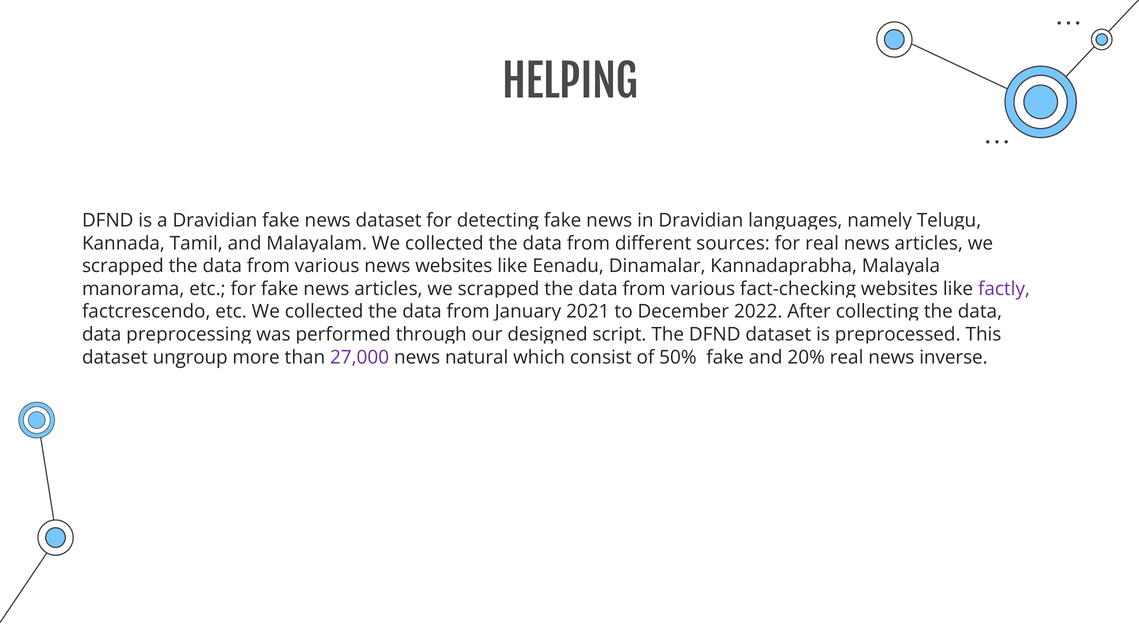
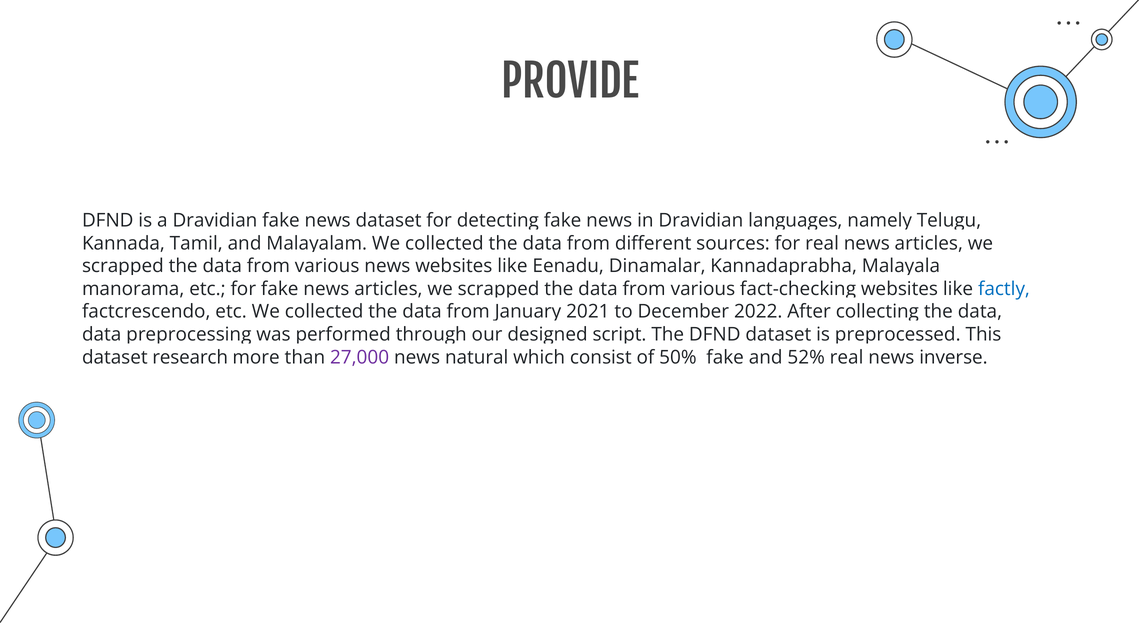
HELPING: HELPING -> PROVIDE (570, 83)
factly colour: purple -> blue (1004, 289)
ungroup: ungroup -> research (190, 357)
20%: 20% -> 52% (806, 357)
